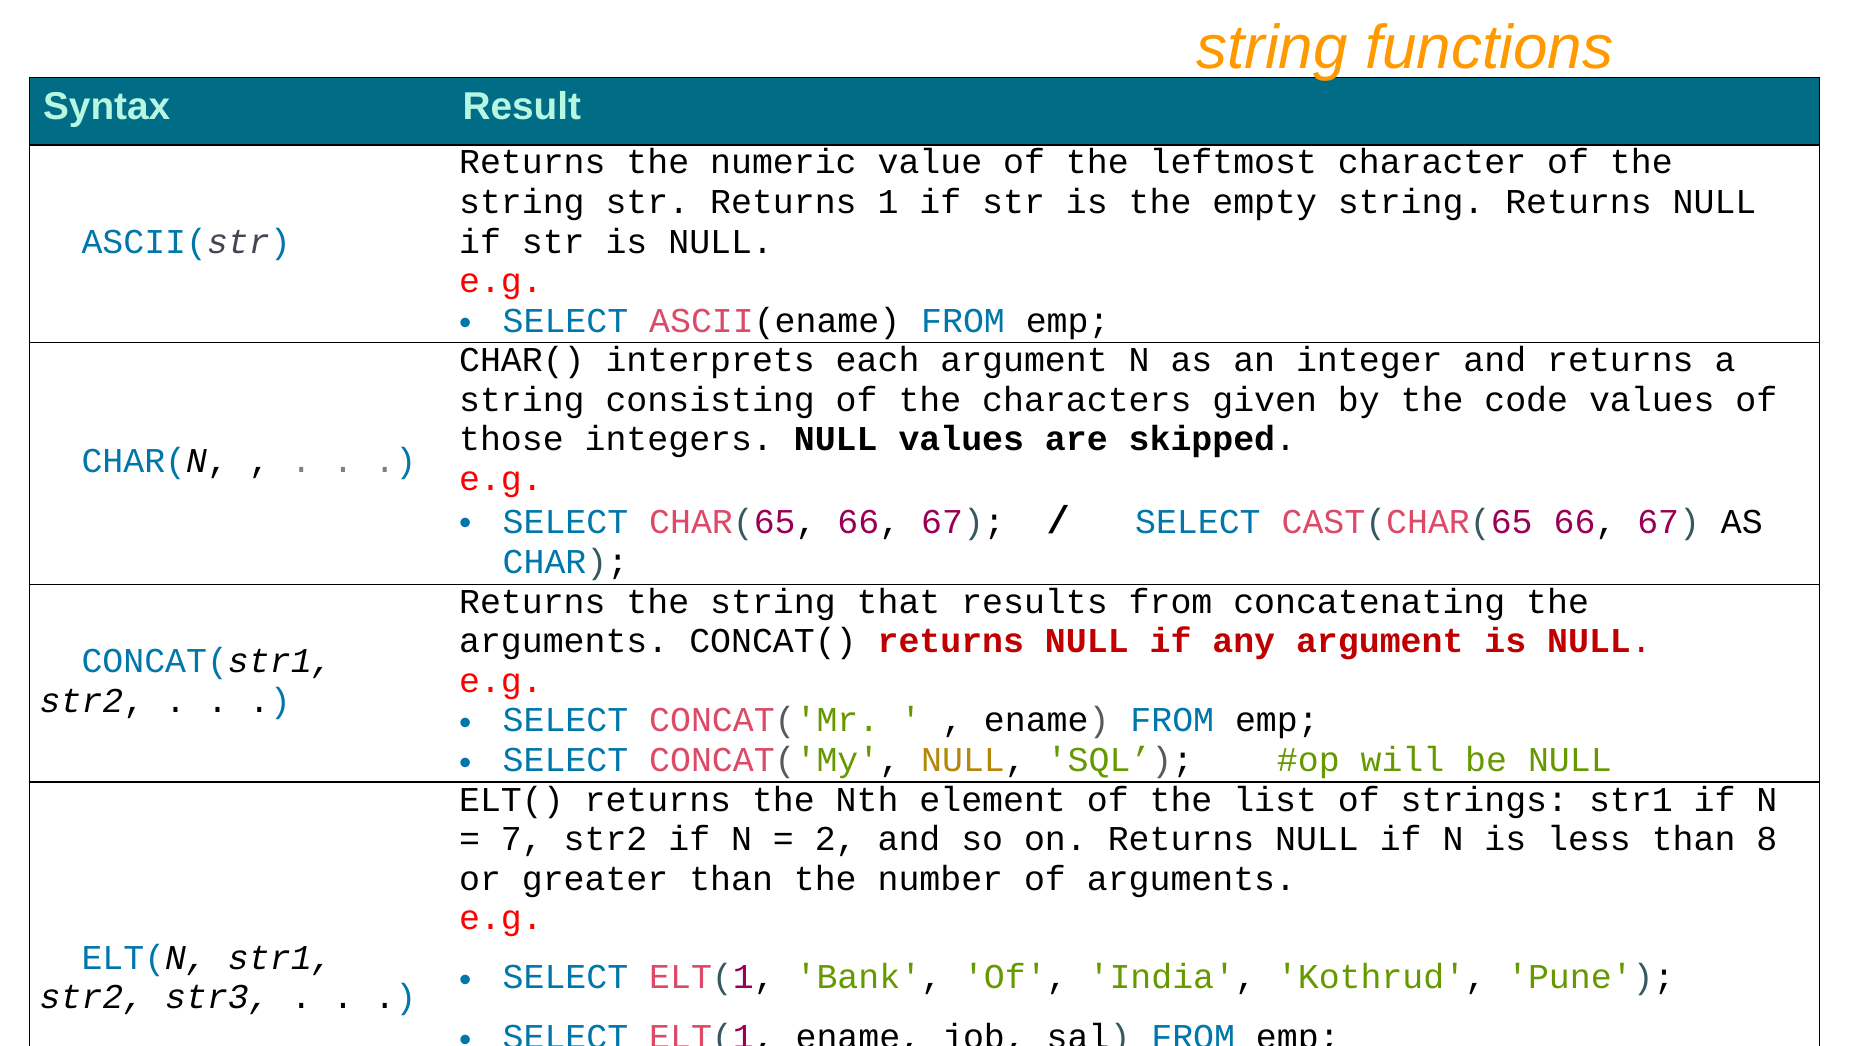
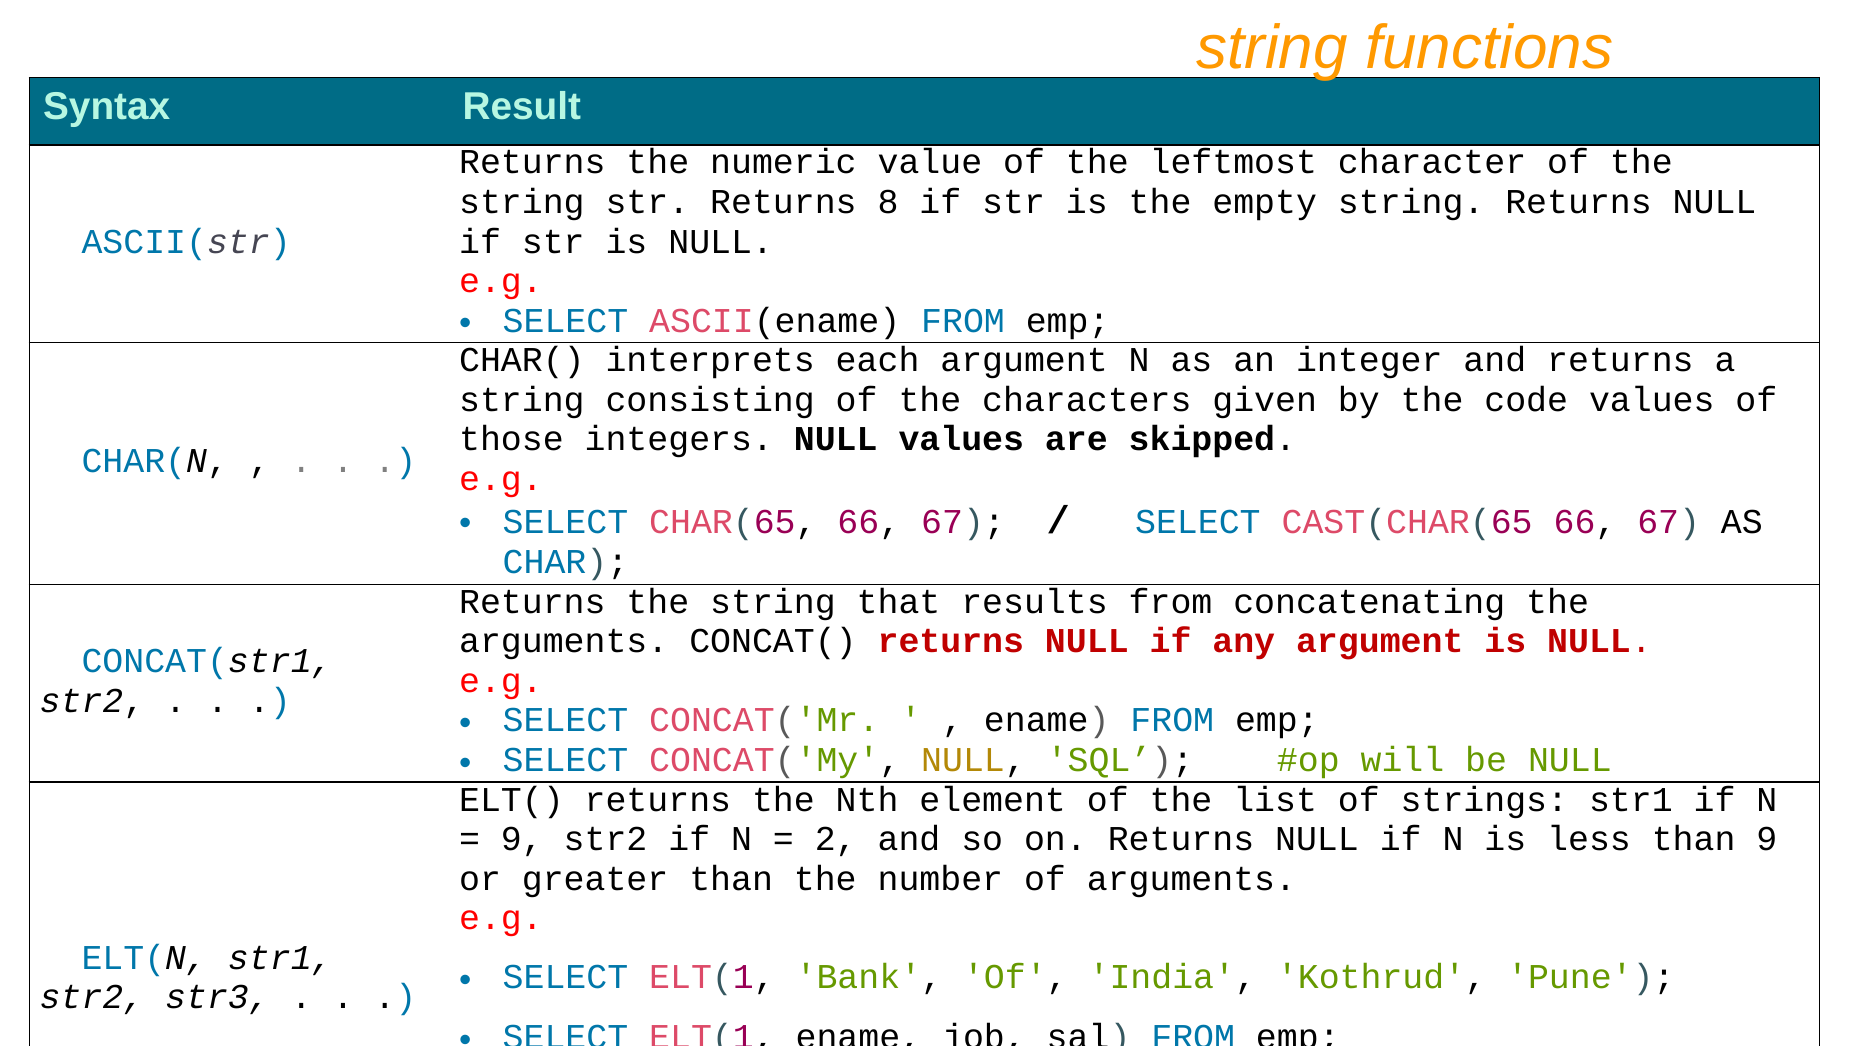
1: 1 -> 8 (888, 202)
7: 7 -> 9 (522, 839)
than 8: 8 -> 9 (1767, 839)
